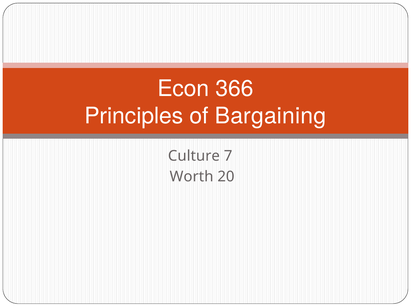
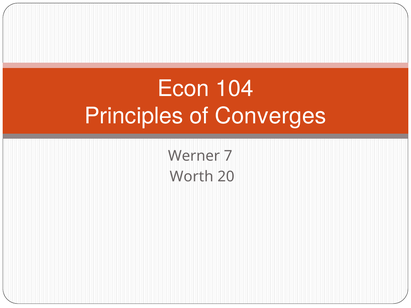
366: 366 -> 104 (235, 89)
Bargaining: Bargaining -> Converges (271, 116)
Culture: Culture -> Werner (194, 156)
